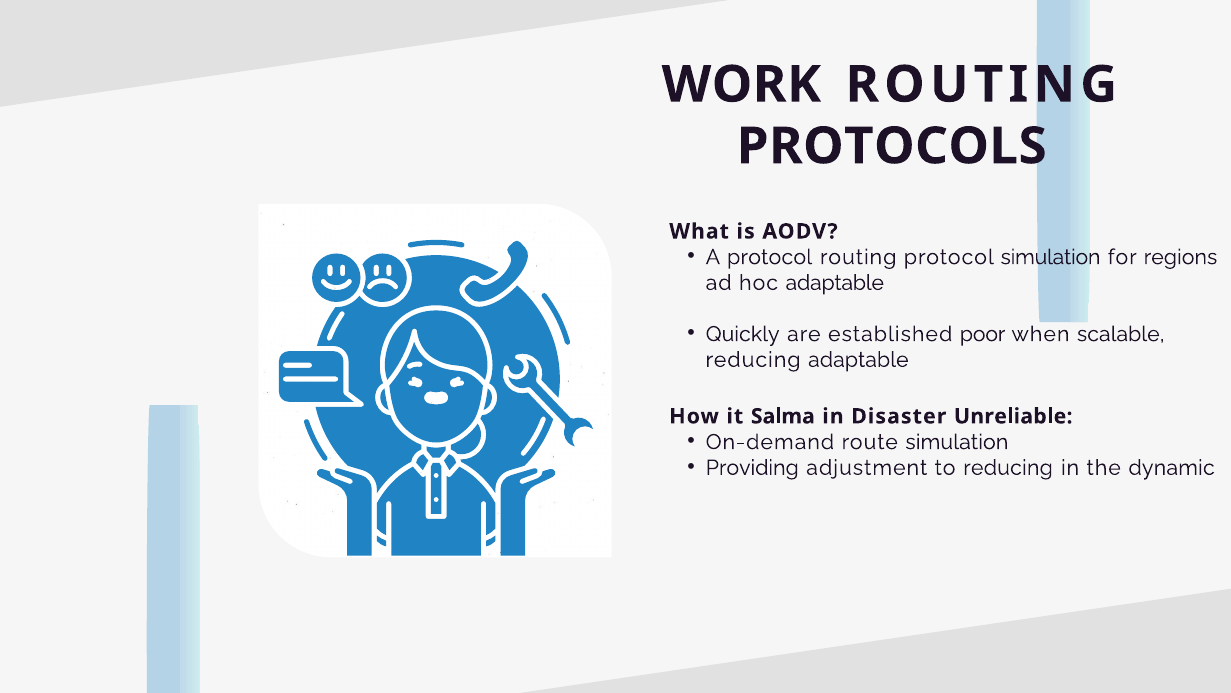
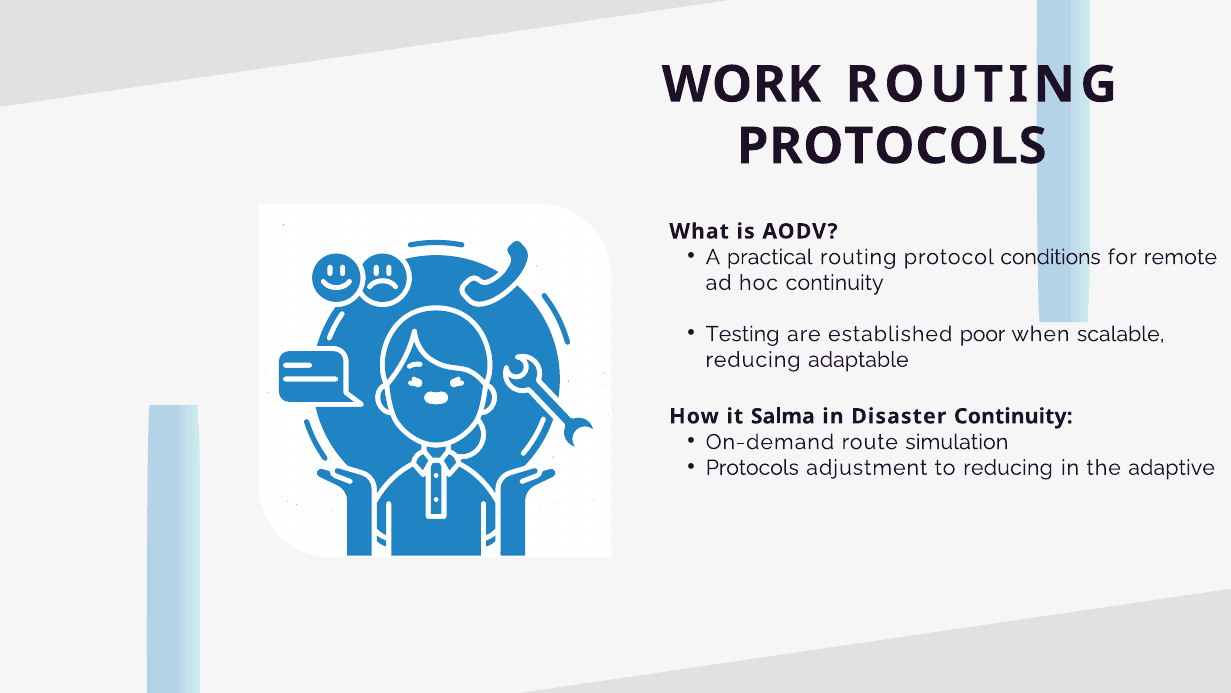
A protocol: protocol -> practical (770, 257)
protocol simulation: simulation -> conditions (1050, 257)
regions: regions -> remote (1180, 257)
hoc adaptable: adaptable -> continuity (835, 283)
Quickly: Quickly -> Testing (743, 334)
Disaster Unreliable: Unreliable -> Continuity (1013, 416)
Providing: Providing -> Protocols (752, 467)
dynamic: dynamic -> adaptive (1172, 467)
